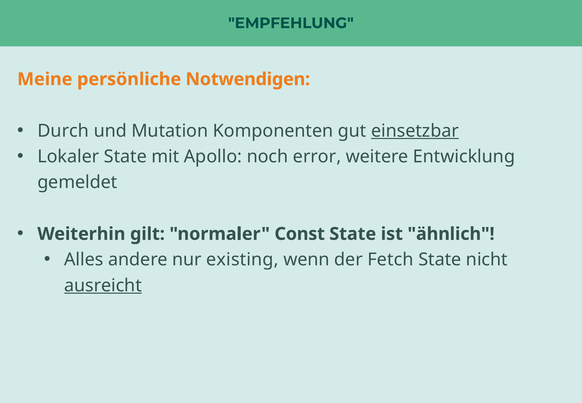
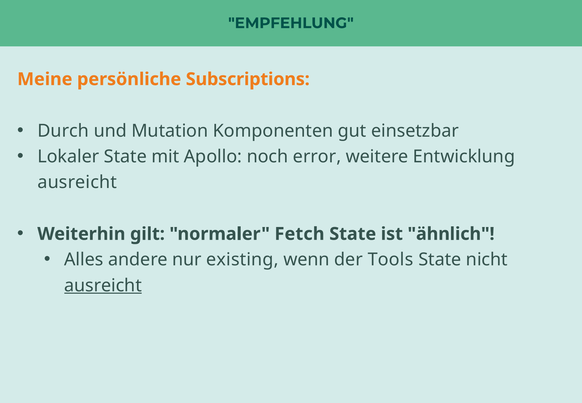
Notwendigen: Notwendigen -> Subscriptions (248, 79)
einsetzbar underline: present -> none (415, 131)
gemeldet: gemeldet -> ausreicht (77, 182)
Const: Const -> Fetch (299, 234)
Fetch: Fetch -> Tools (390, 260)
